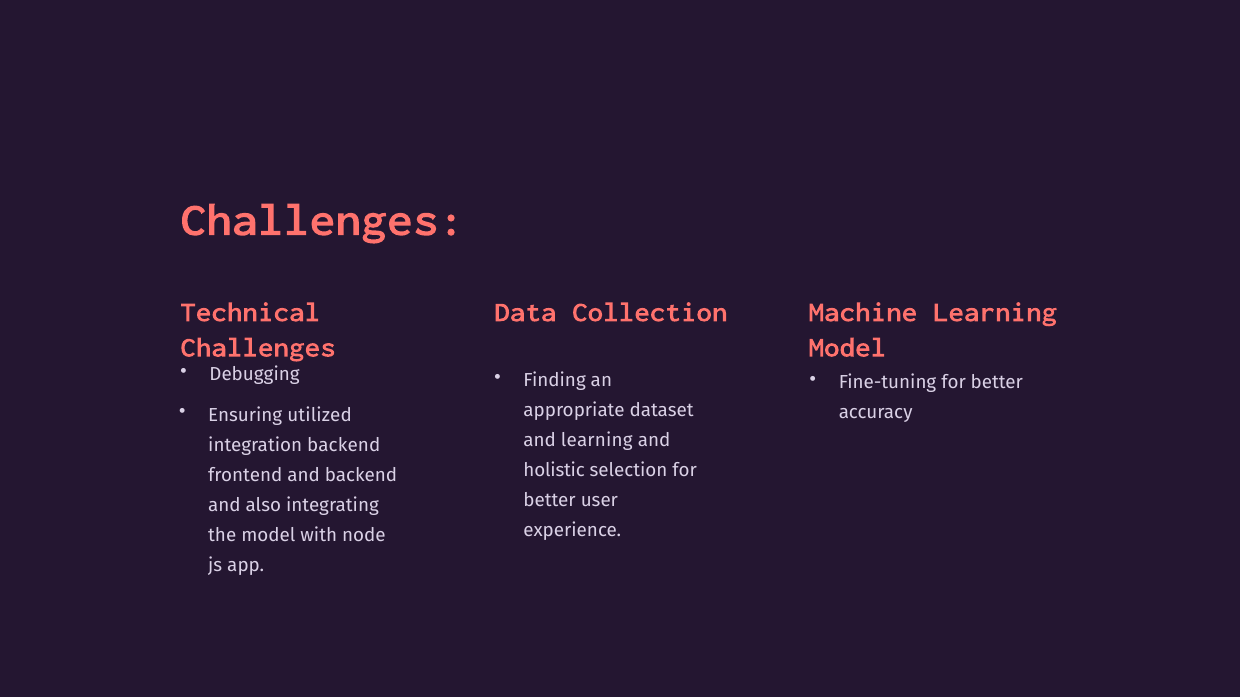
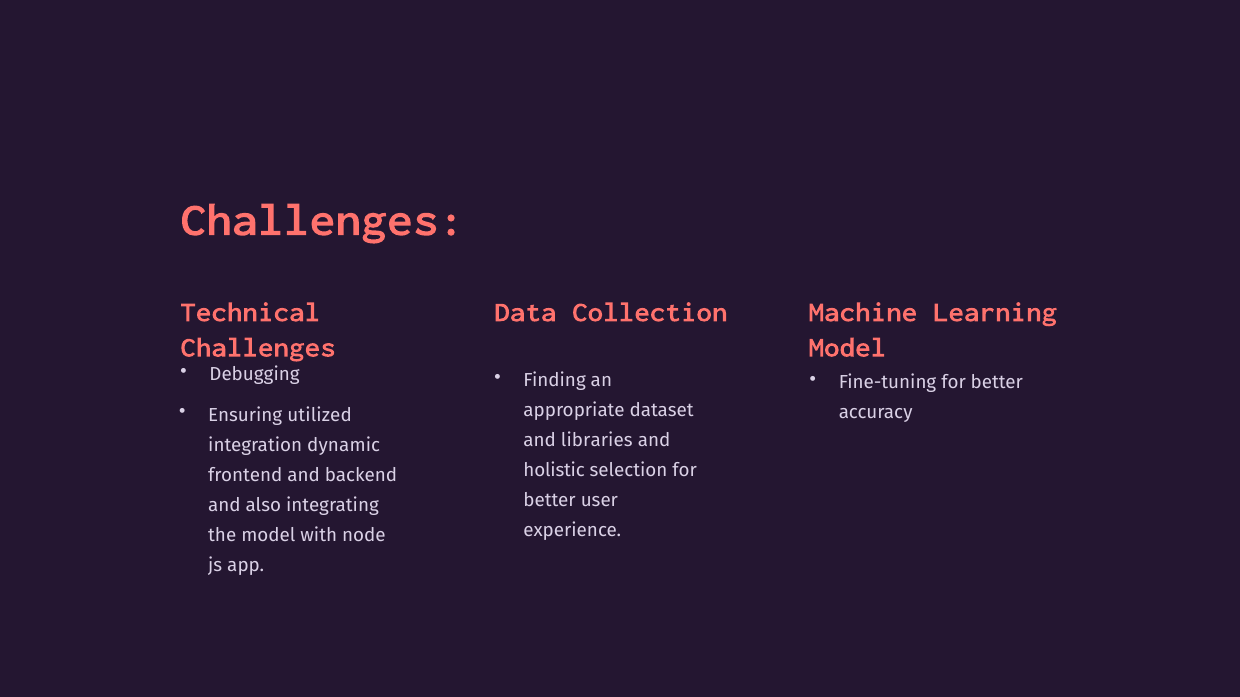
and learning: learning -> libraries (597, 441)
integration backend: backend -> dynamic (344, 445)
